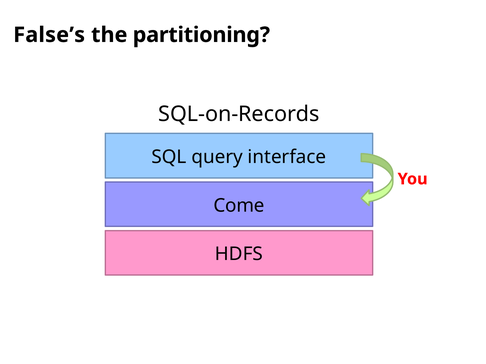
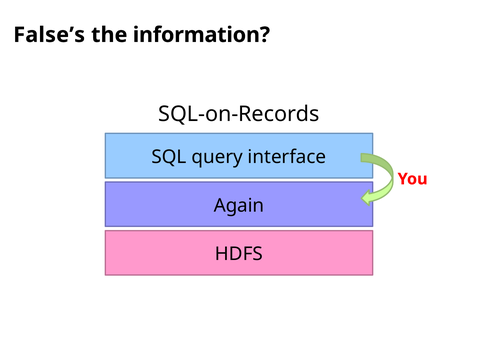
partitioning: partitioning -> information (201, 35)
Come: Come -> Again (239, 206)
